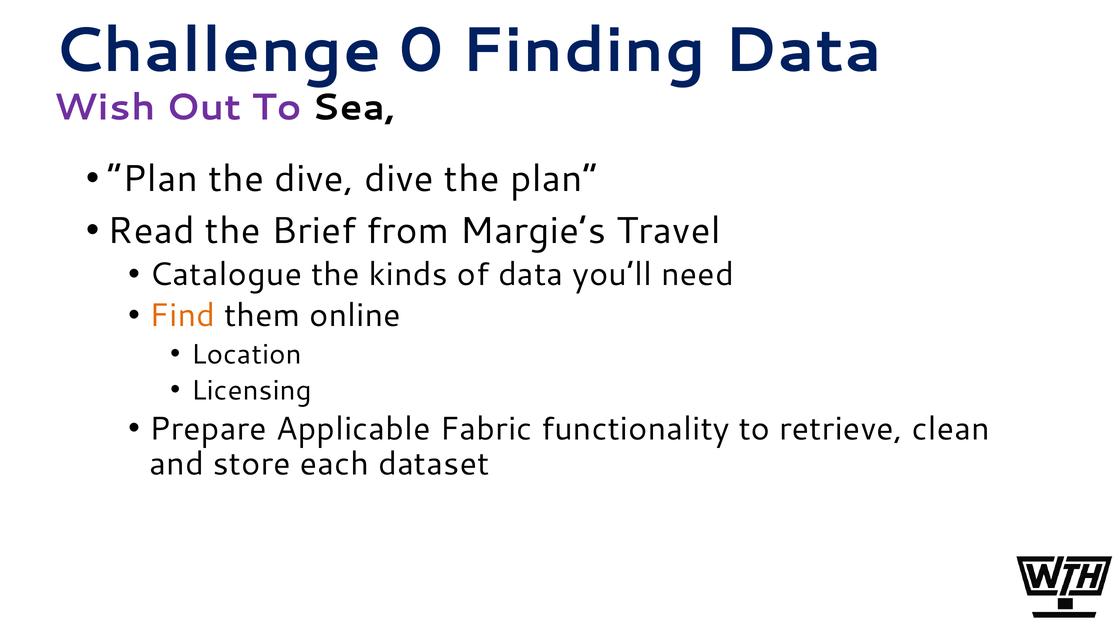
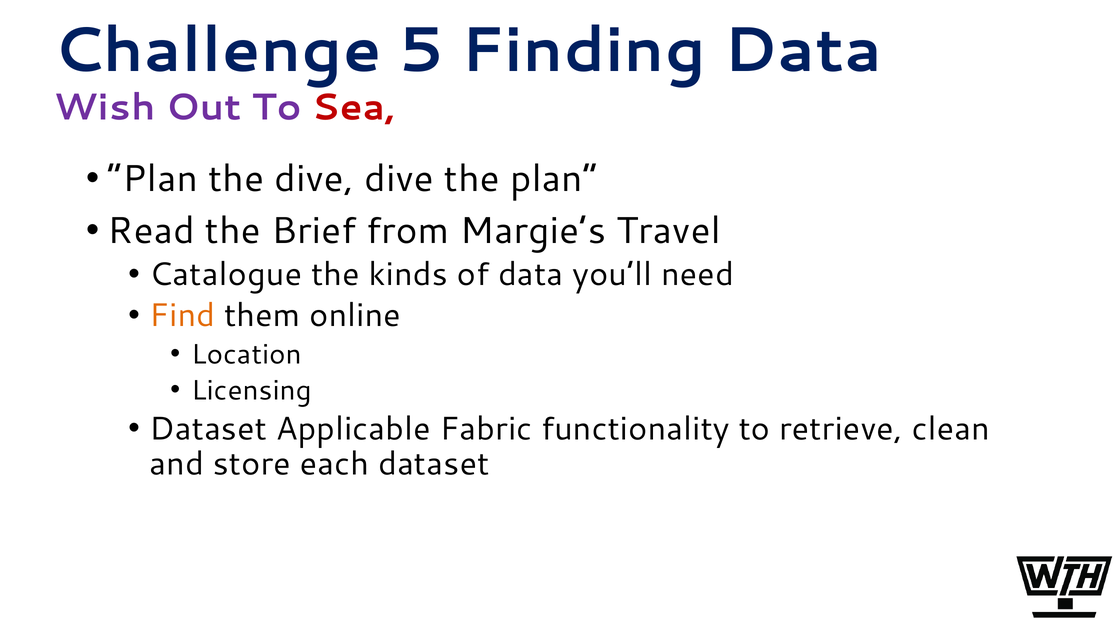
0: 0 -> 5 (421, 50)
Sea colour: black -> red (354, 107)
Prepare: Prepare -> Dataset (208, 429)
